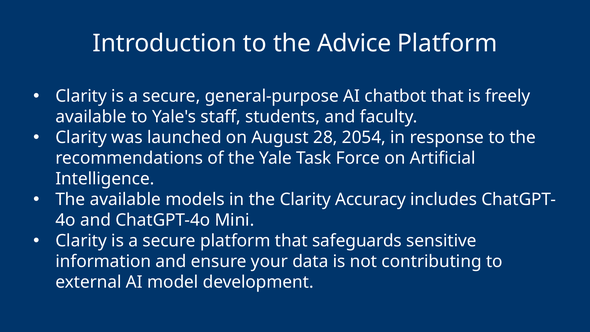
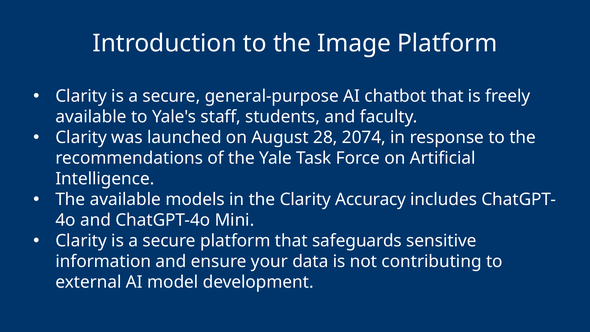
Advice: Advice -> Image (354, 43)
2054: 2054 -> 2074 (364, 138)
